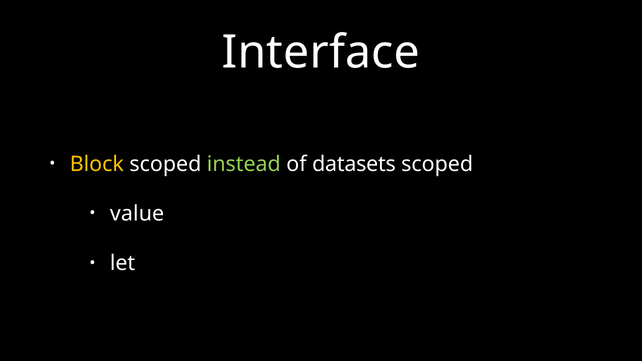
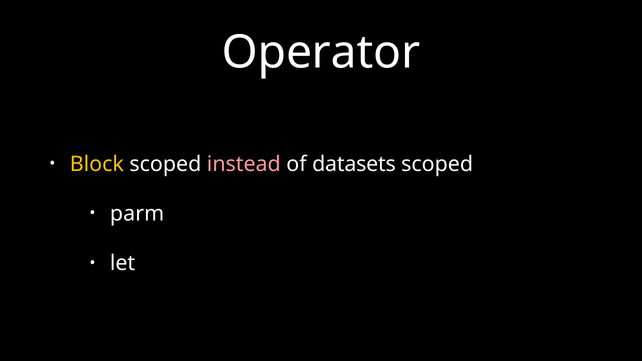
Interface: Interface -> Operator (321, 53)
instead colour: light green -> pink (244, 164)
value: value -> parm (137, 214)
